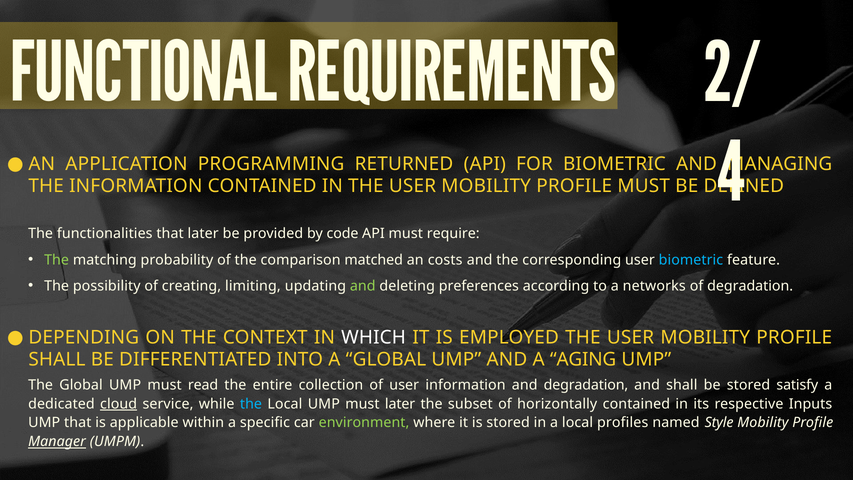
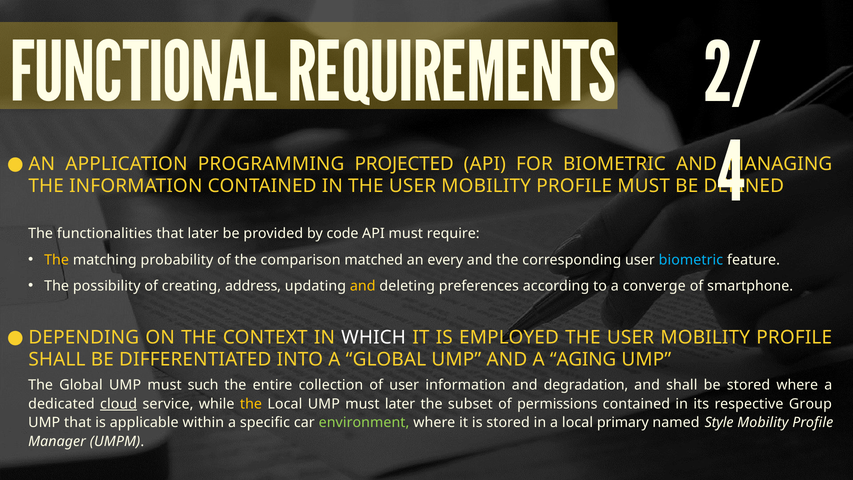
RETURNED: RETURNED -> PROJECTED (404, 164)
The colour: light green -> yellow (57, 260)
costs: costs -> every (445, 260)
limiting: limiting -> address (253, 286)
and colour: light green -> yellow (363, 286)
networks: networks -> converge (654, 286)
of degradation: degradation -> smartphone (750, 286)
read: read -> such (203, 385)
stored satisfy: satisfy -> where (797, 385)
the colour: light blue -> yellow (251, 404)
horizontally: horizontally -> permissions (557, 404)
Inputs: Inputs -> Group (810, 404)
profiles: profiles -> primary (623, 423)
Manager underline: present -> none (57, 442)
